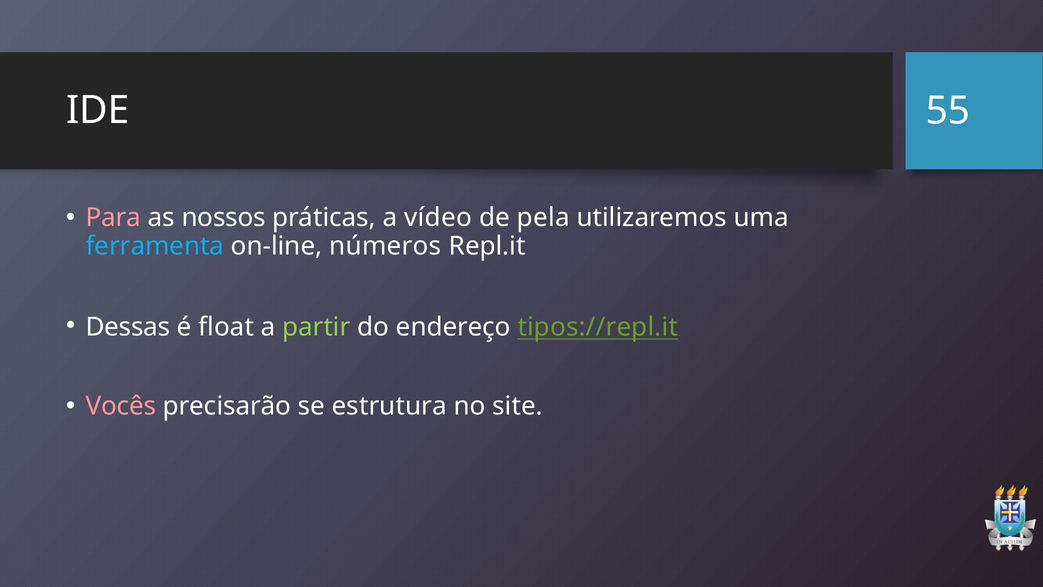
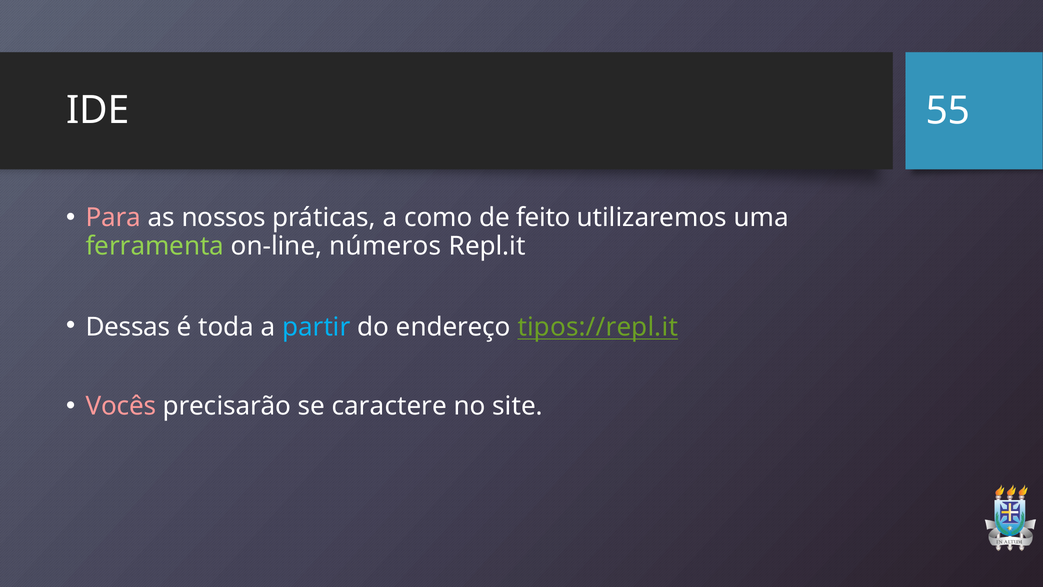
vídeo: vídeo -> como (438, 218)
pela: pela -> feito (543, 218)
ferramenta colour: light blue -> light green (155, 246)
float: float -> toda (226, 327)
partir colour: light green -> light blue (316, 327)
estrutura: estrutura -> caractere (389, 406)
